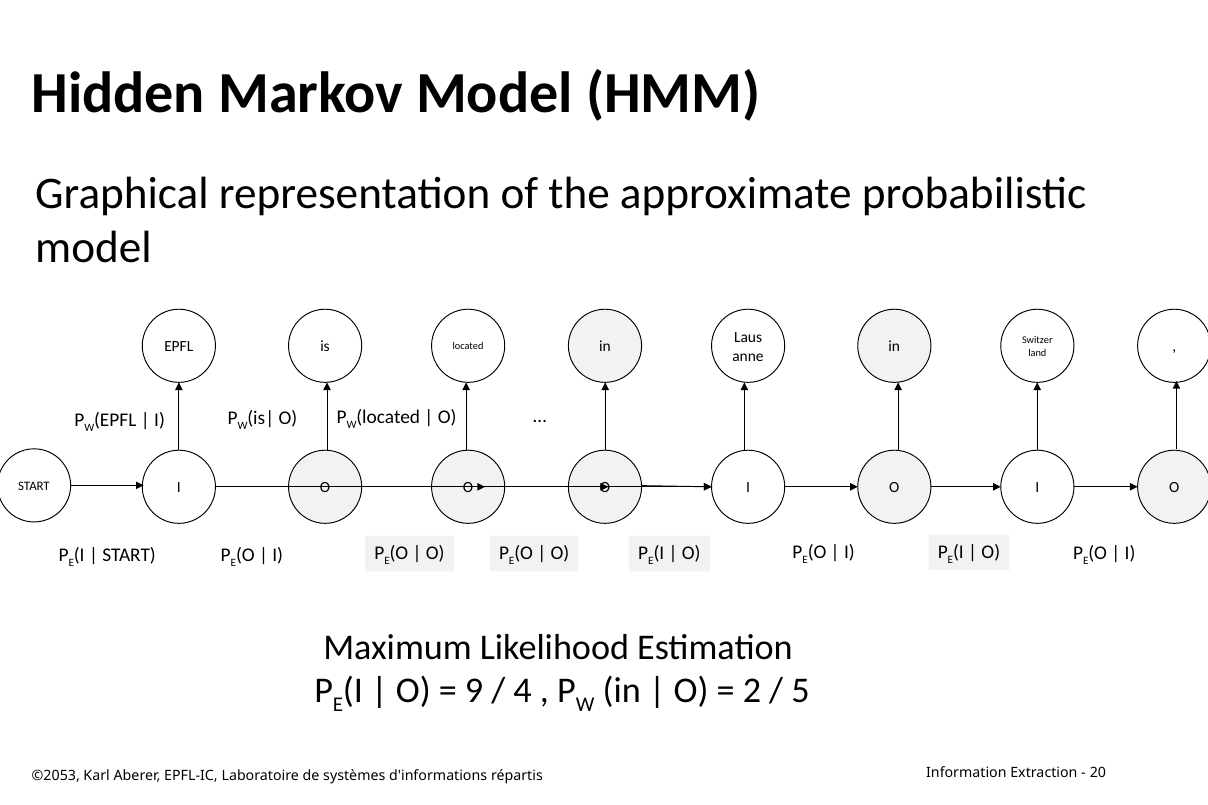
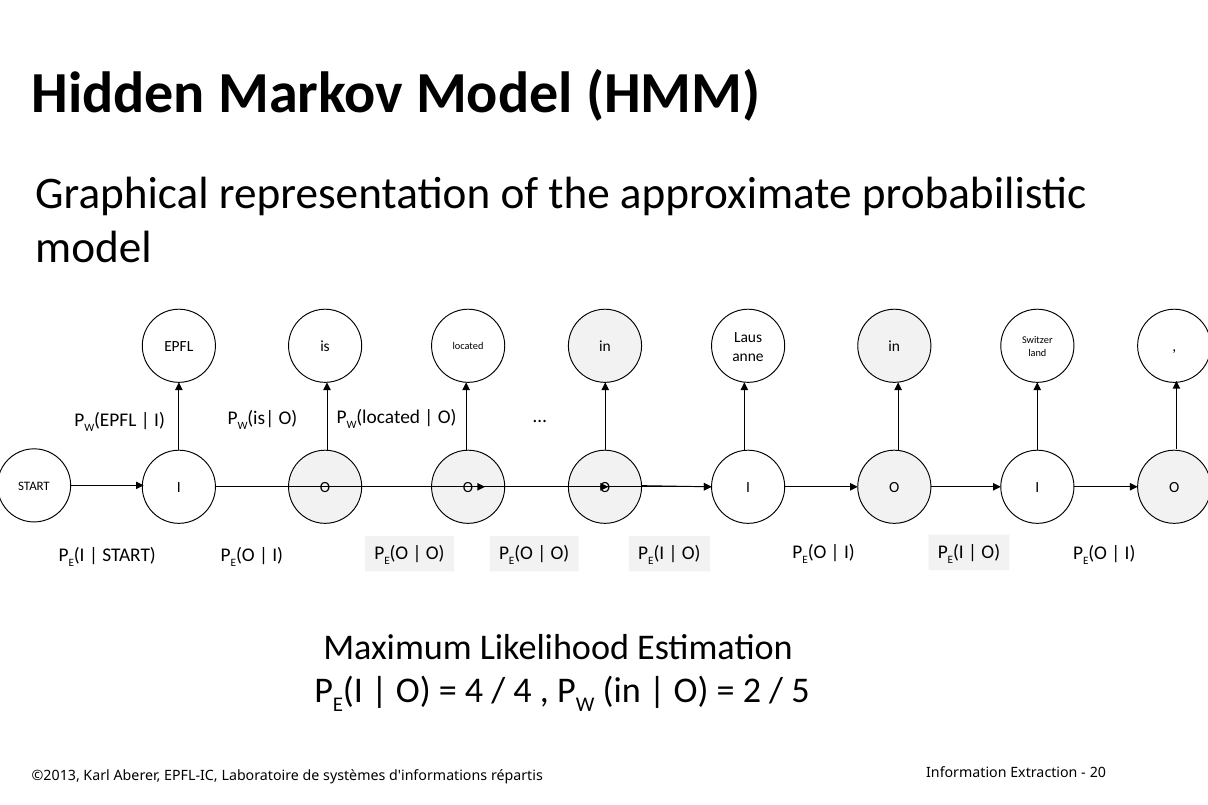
9: 9 -> 4 (474, 691)
©2053: ©2053 -> ©2013 (56, 776)
